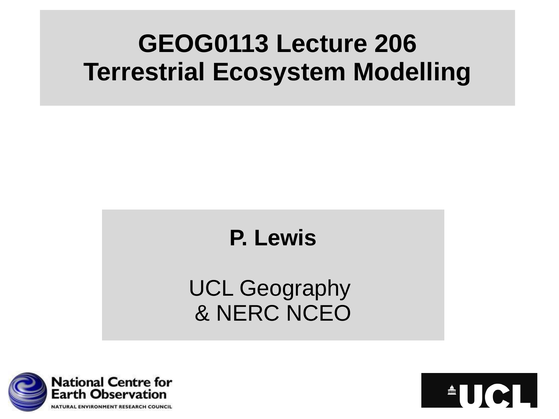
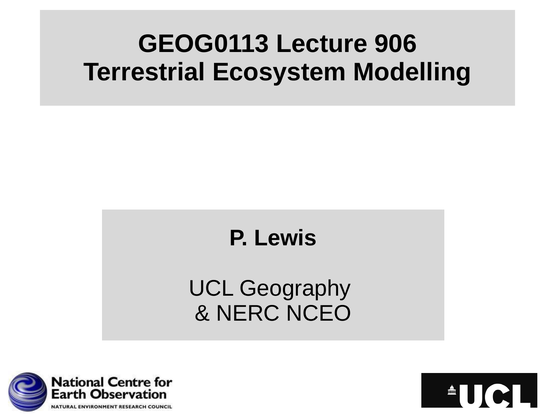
206: 206 -> 906 (396, 44)
